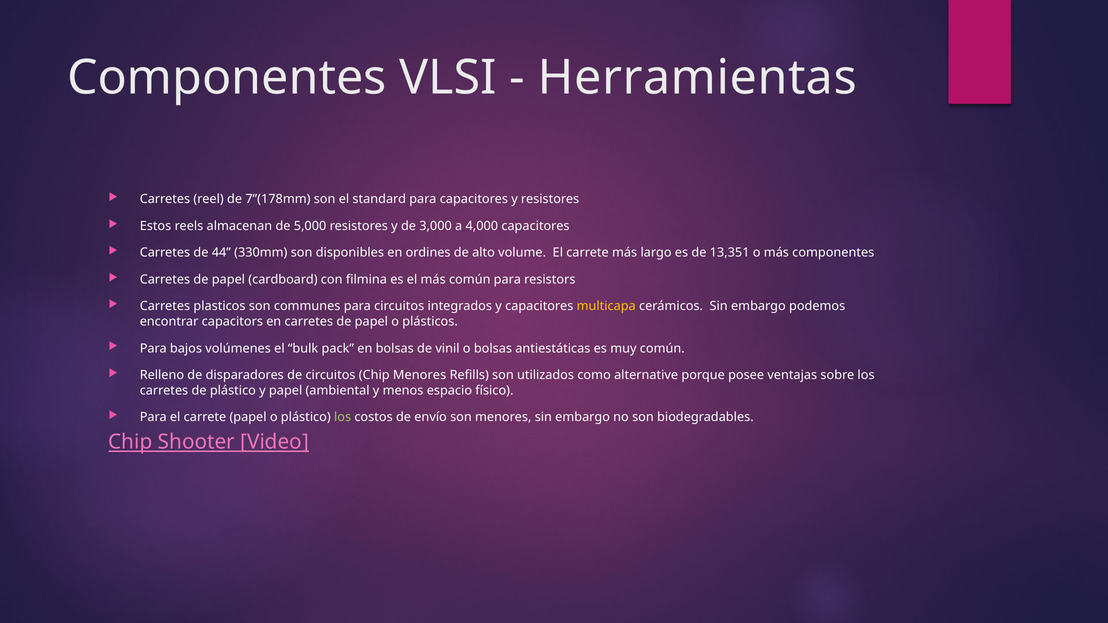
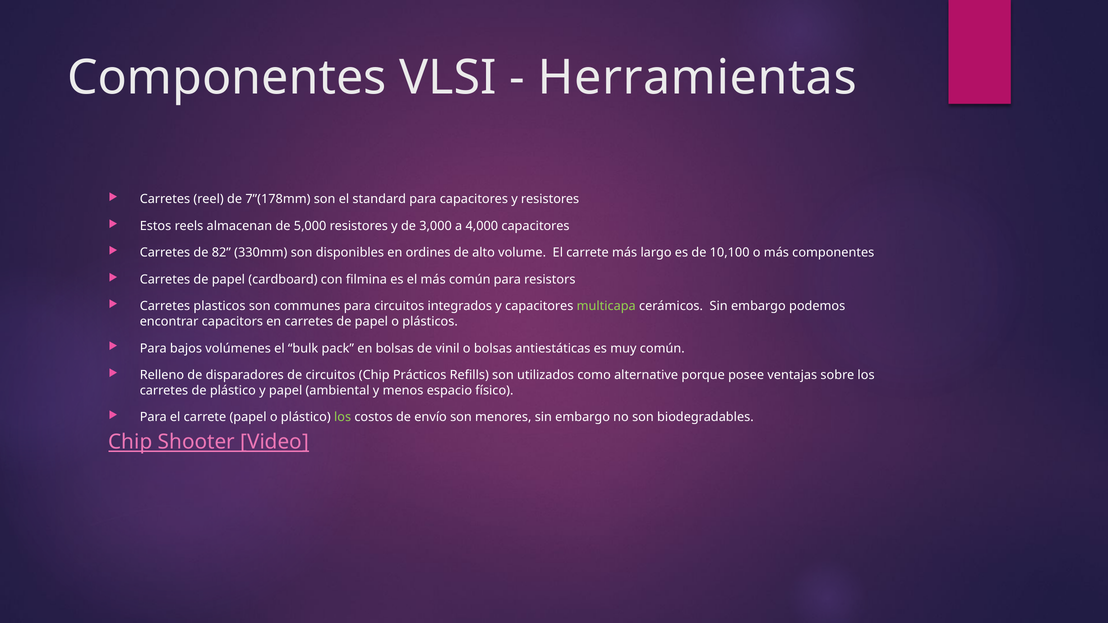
44: 44 -> 82 (221, 253)
13,351: 13,351 -> 10,100 (730, 253)
multicapa colour: yellow -> light green (606, 306)
Chip Menores: Menores -> Prácticos (420, 375)
